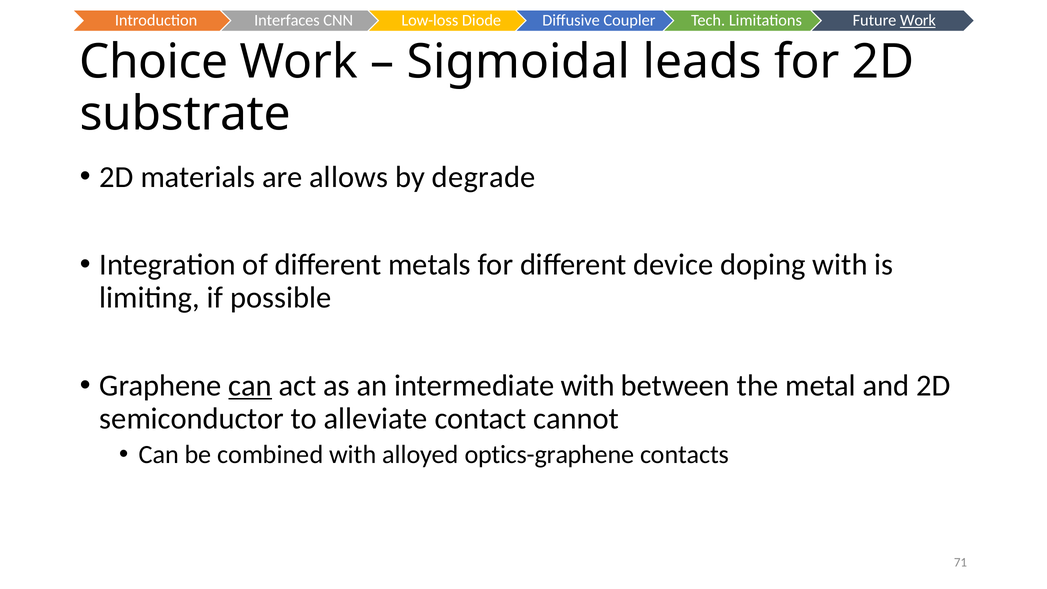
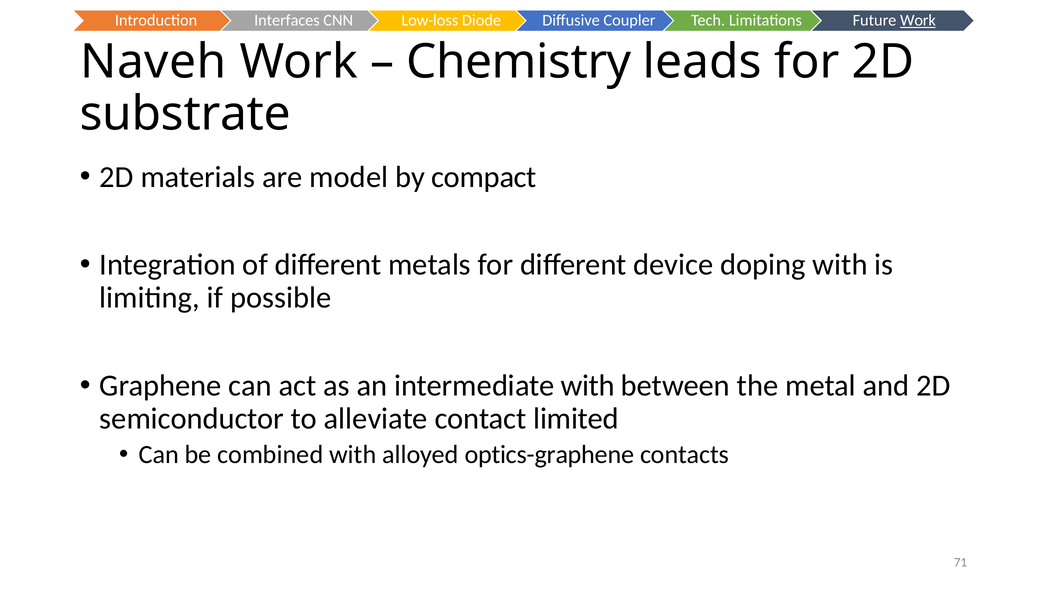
Choice: Choice -> Naveh (153, 62)
Sigmoidal: Sigmoidal -> Chemistry (519, 62)
allows: allows -> model (349, 177)
degrade: degrade -> compact (484, 177)
can underline: present -> none (250, 386)
cannot: cannot -> limited (576, 419)
